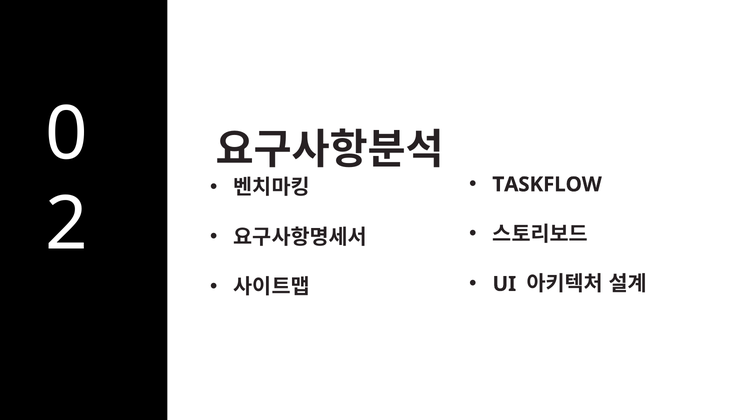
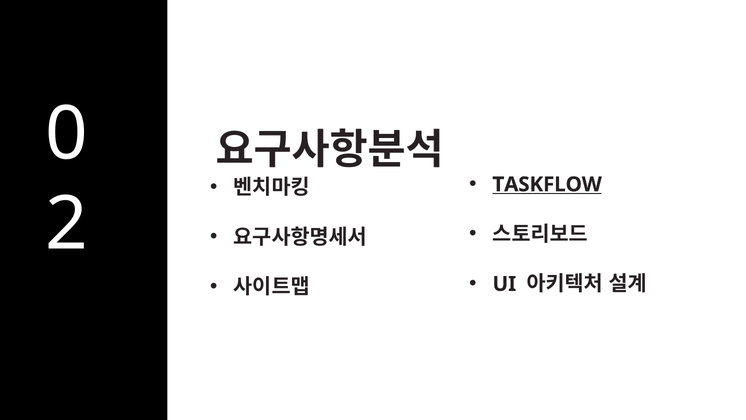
TASKFLOW underline: none -> present (547, 184)
